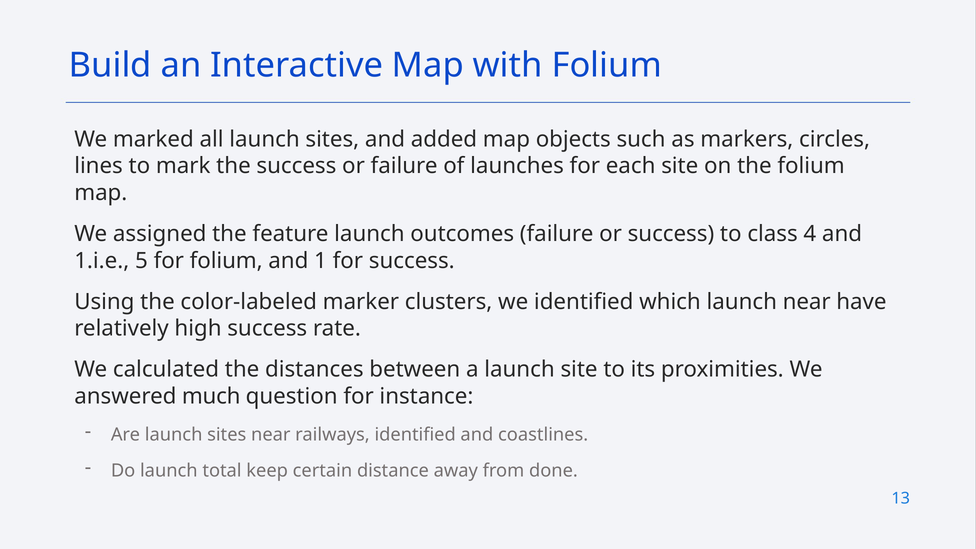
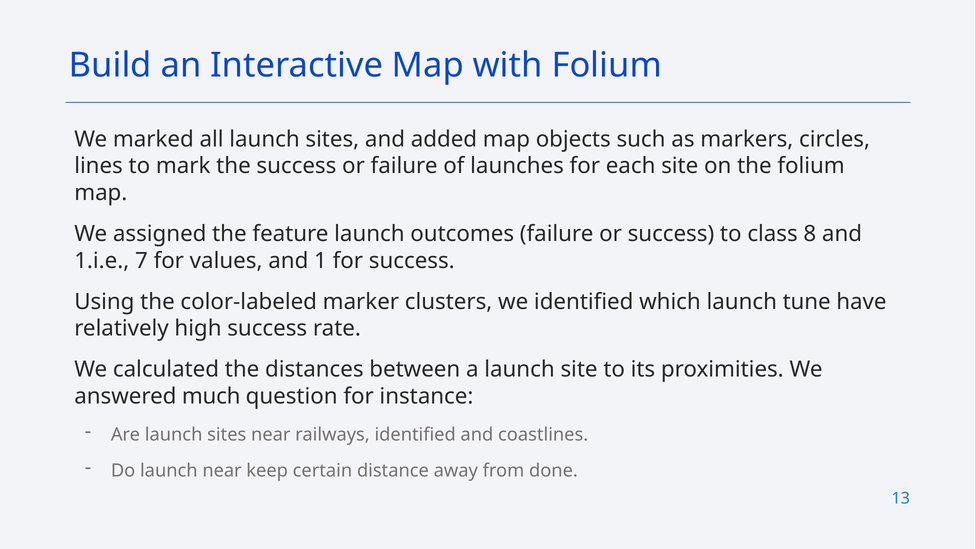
4: 4 -> 8 (810, 234)
5: 5 -> 7 (141, 261)
for folium: folium -> values (226, 261)
launch near: near -> tune (807, 302)
launch total: total -> near (222, 471)
